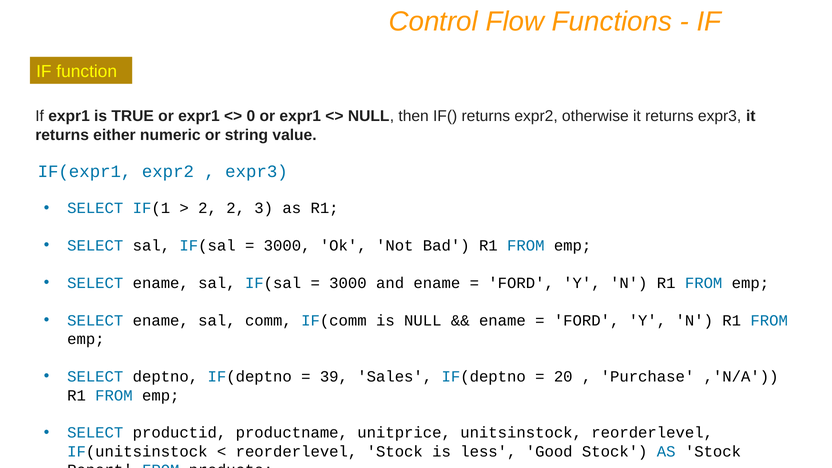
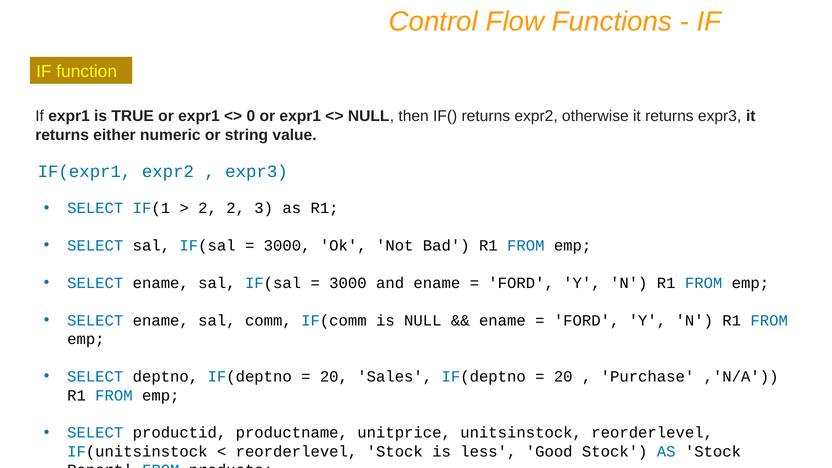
39: 39 -> 20 (334, 377)
